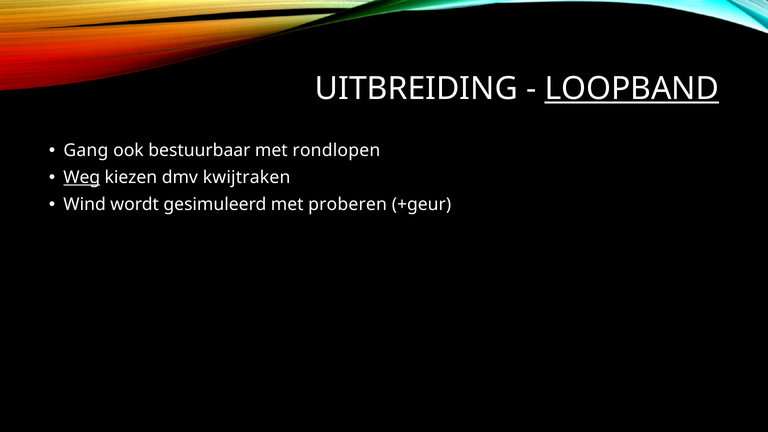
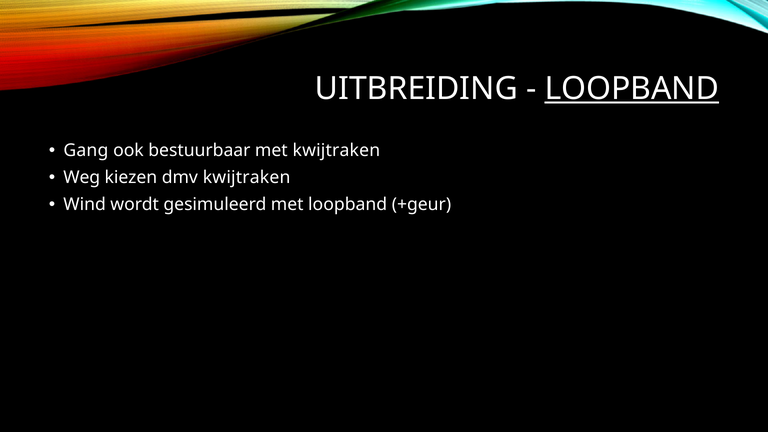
met rondlopen: rondlopen -> kwijtraken (336, 151)
Weg underline: present -> none (82, 178)
met proberen: proberen -> loopband (348, 205)
